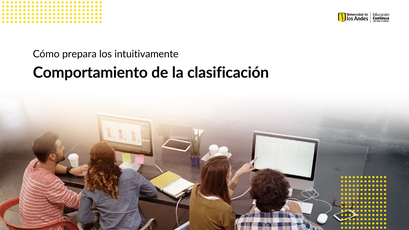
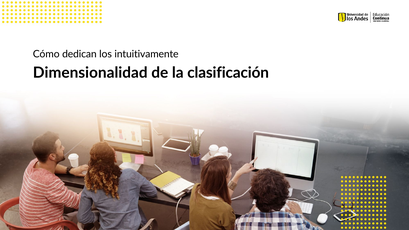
prepara: prepara -> dedican (79, 54)
Comportamiento: Comportamiento -> Dimensionalidad (90, 73)
